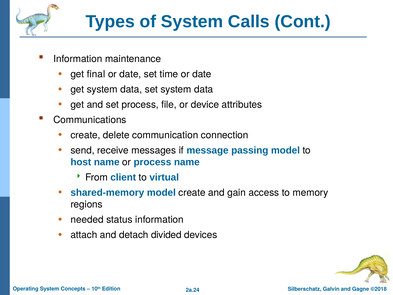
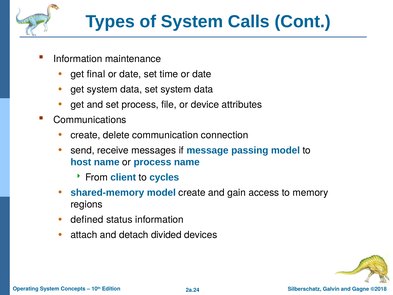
virtual: virtual -> cycles (164, 177)
needed: needed -> defined (87, 220)
